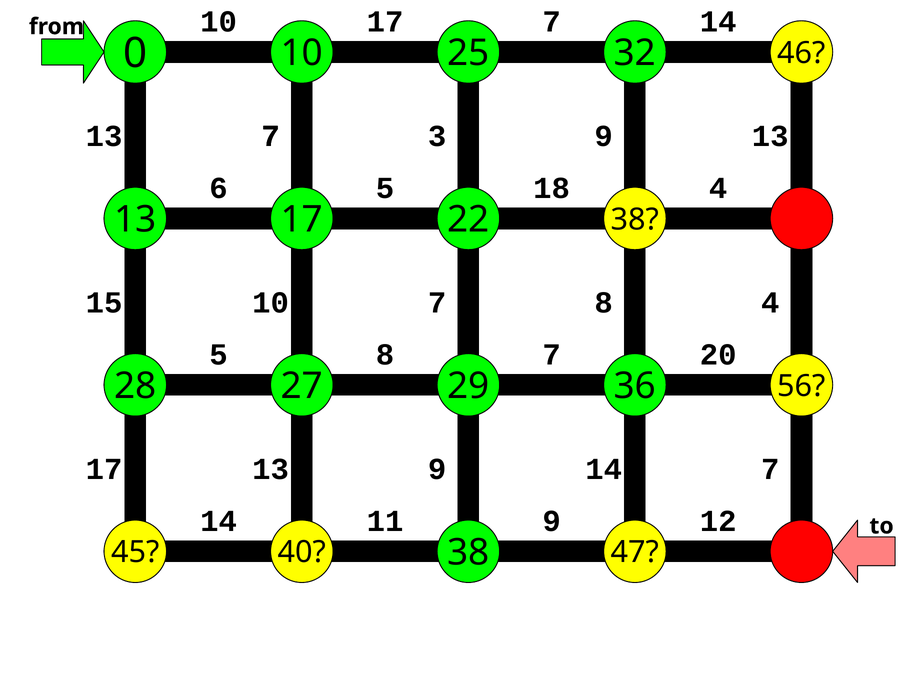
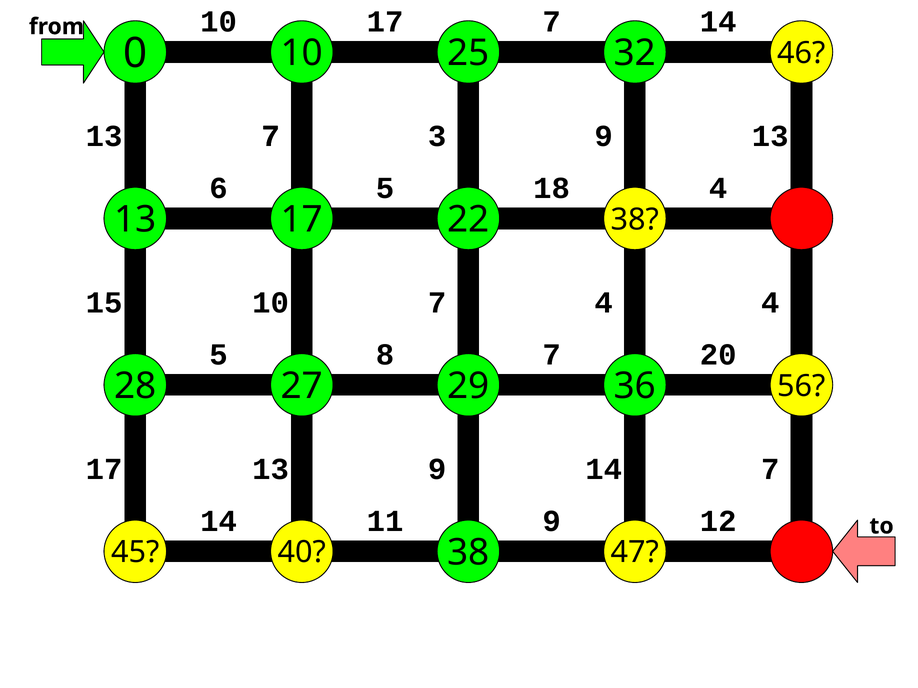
10 8: 8 -> 4 (604, 303)
